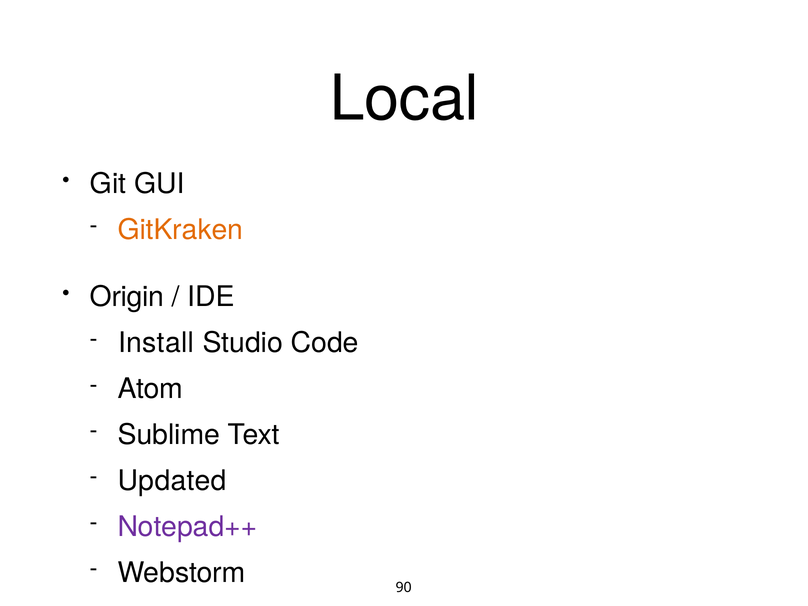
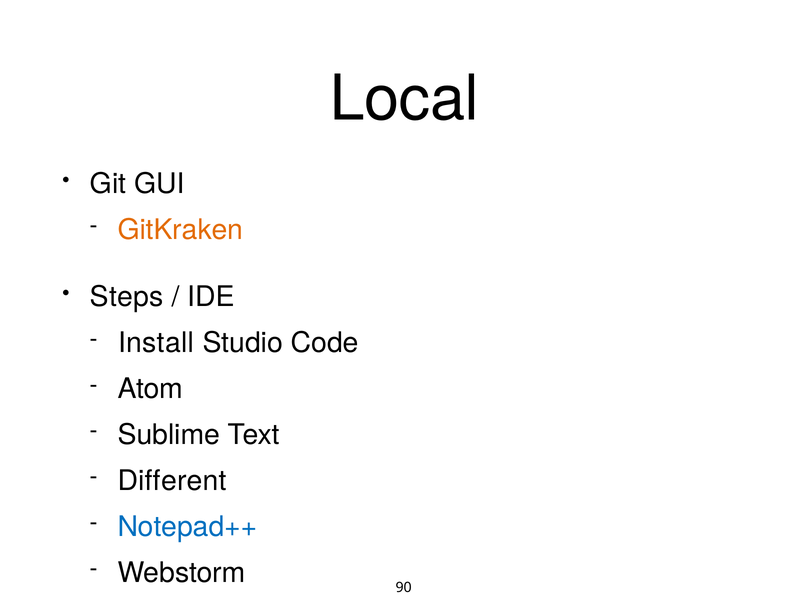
Origin: Origin -> Steps (127, 297)
Updated: Updated -> Different (172, 481)
Notepad++ colour: purple -> blue (187, 527)
